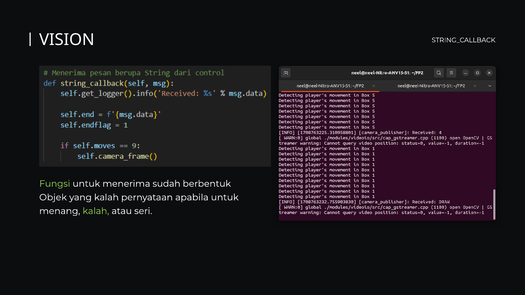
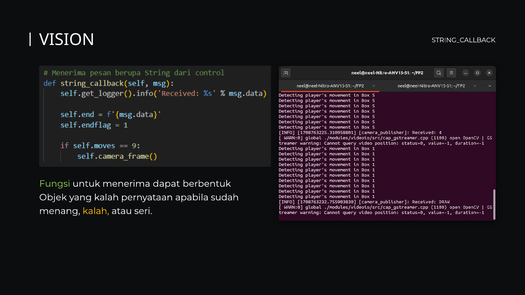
sudah: sudah -> dapat (166, 184)
apabila untuk: untuk -> sudah (225, 198)
kalah colour: light green -> yellow (96, 211)
